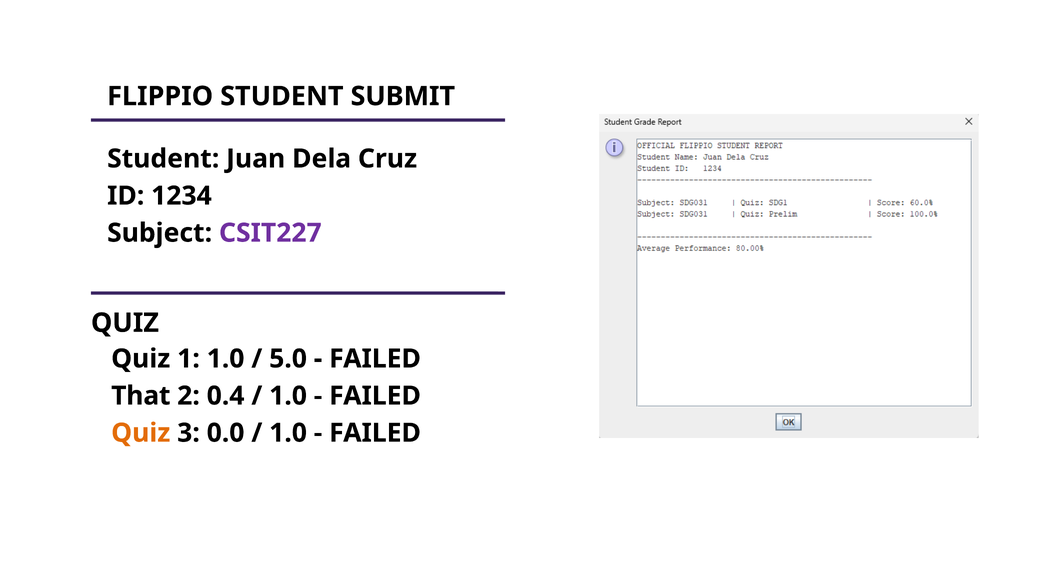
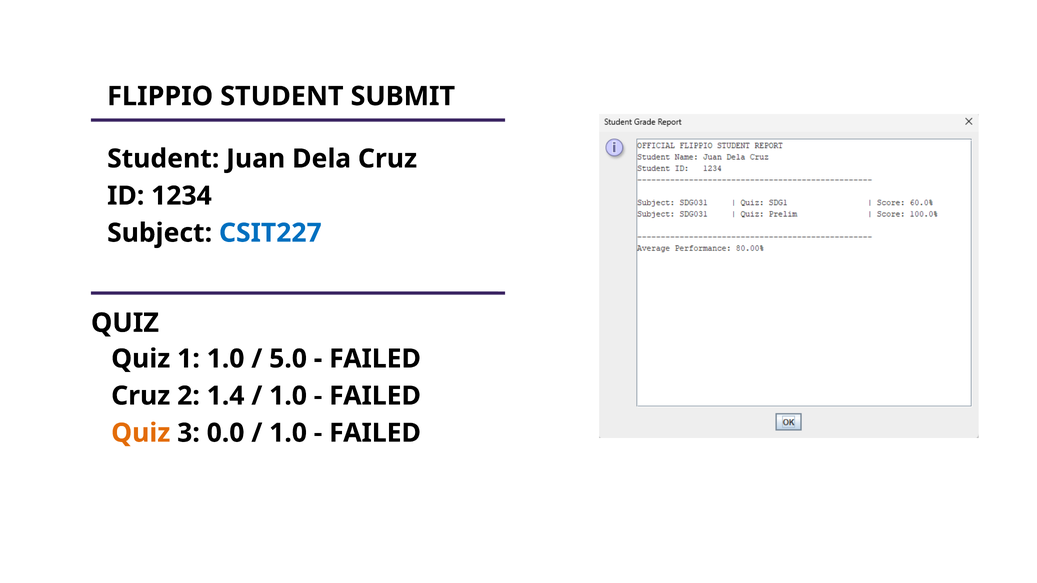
CSIT227 colour: purple -> blue (270, 233)
That: That -> Cruz (141, 396)
0.4: 0.4 -> 1.4 (226, 396)
